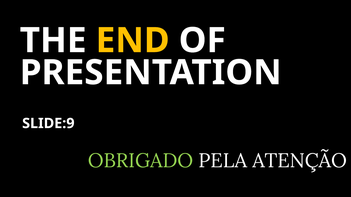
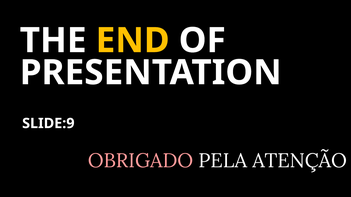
OBRIGADO colour: light green -> pink (141, 161)
